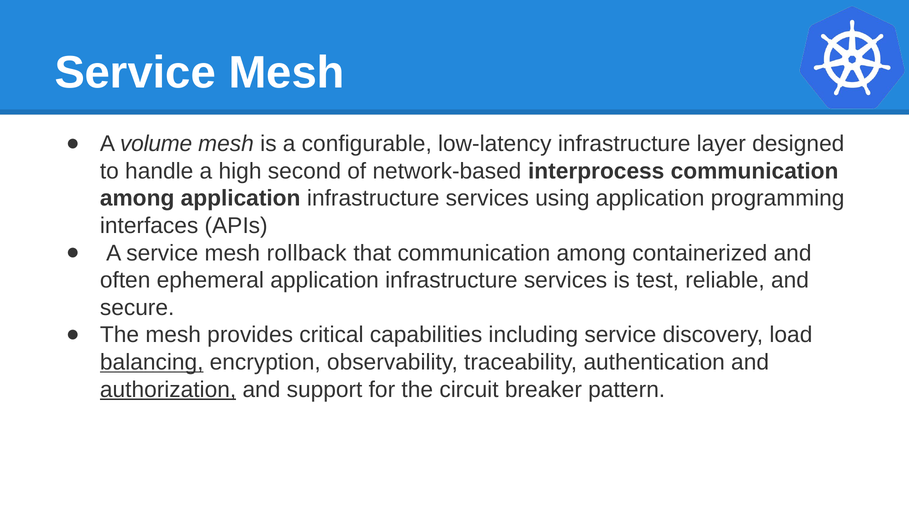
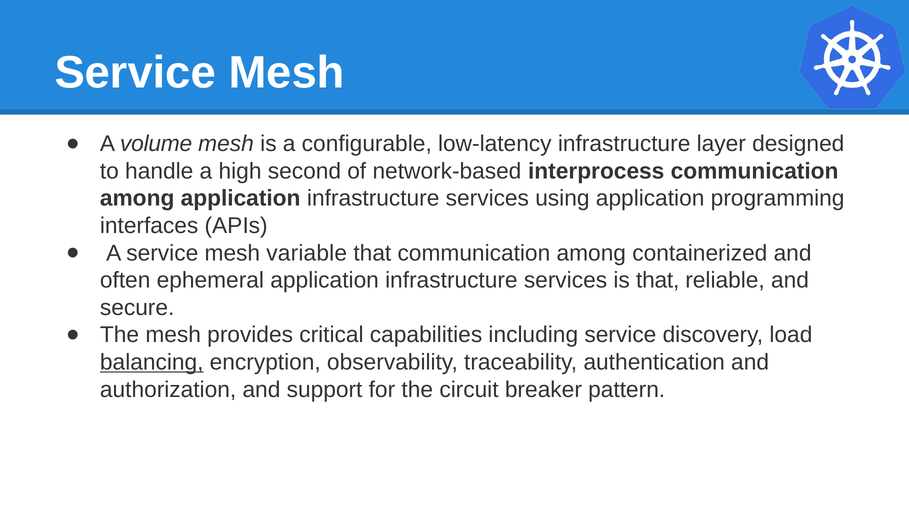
rollback: rollback -> variable (307, 253)
is test: test -> that (658, 280)
authorization underline: present -> none (168, 389)
